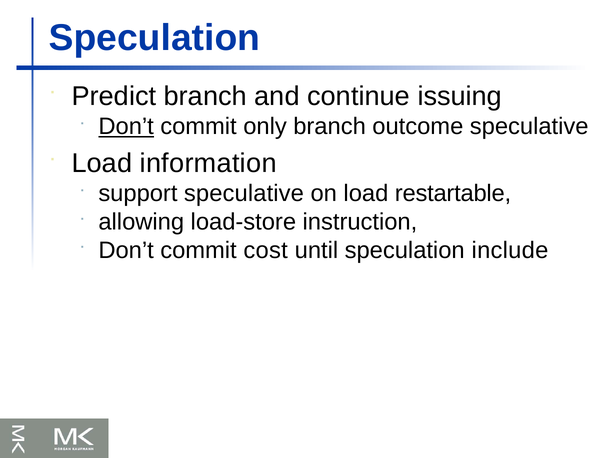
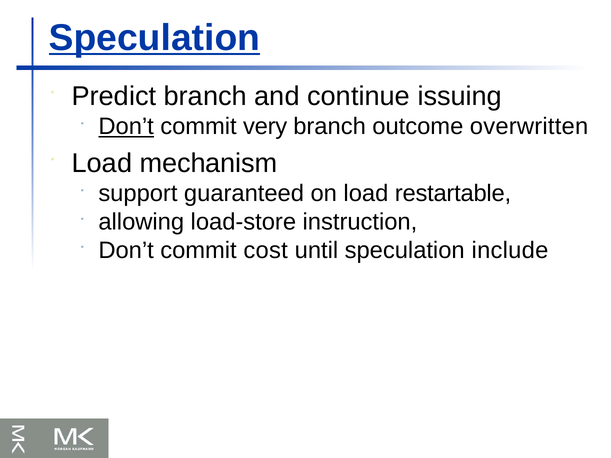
Speculation underline: none -> present (154, 38)
only: only -> very (265, 127)
outcome speculative: speculative -> overwritten (529, 127)
information: information -> mechanism (208, 163)
support speculative: speculative -> guaranteed (244, 194)
